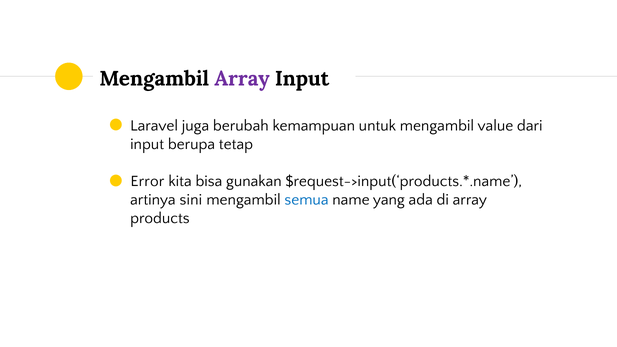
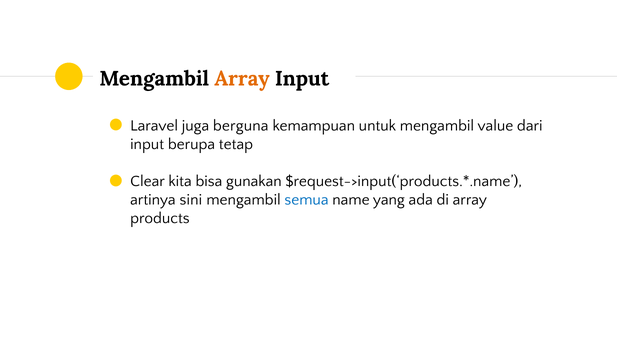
Array colour: purple -> orange (242, 79)
berubah: berubah -> berguna (241, 126)
Error: Error -> Clear (147, 181)
